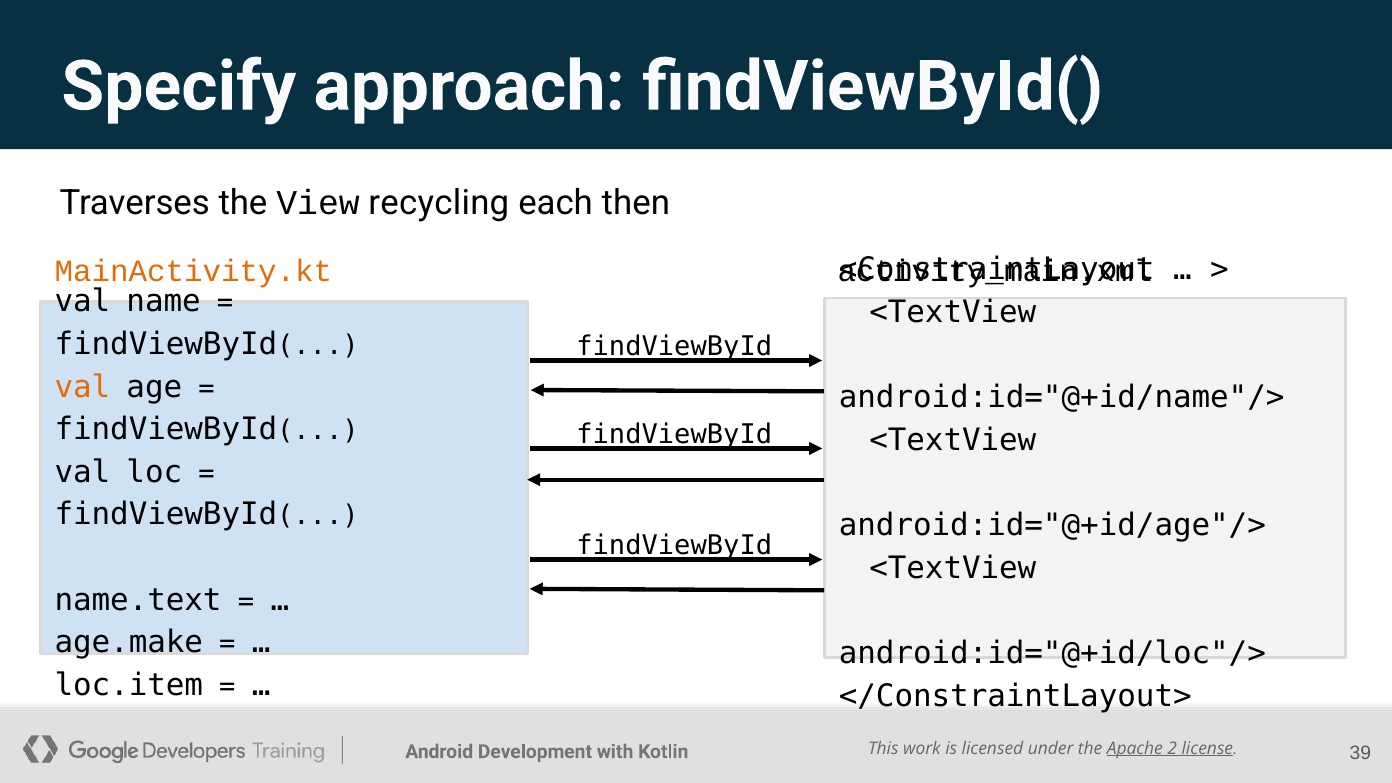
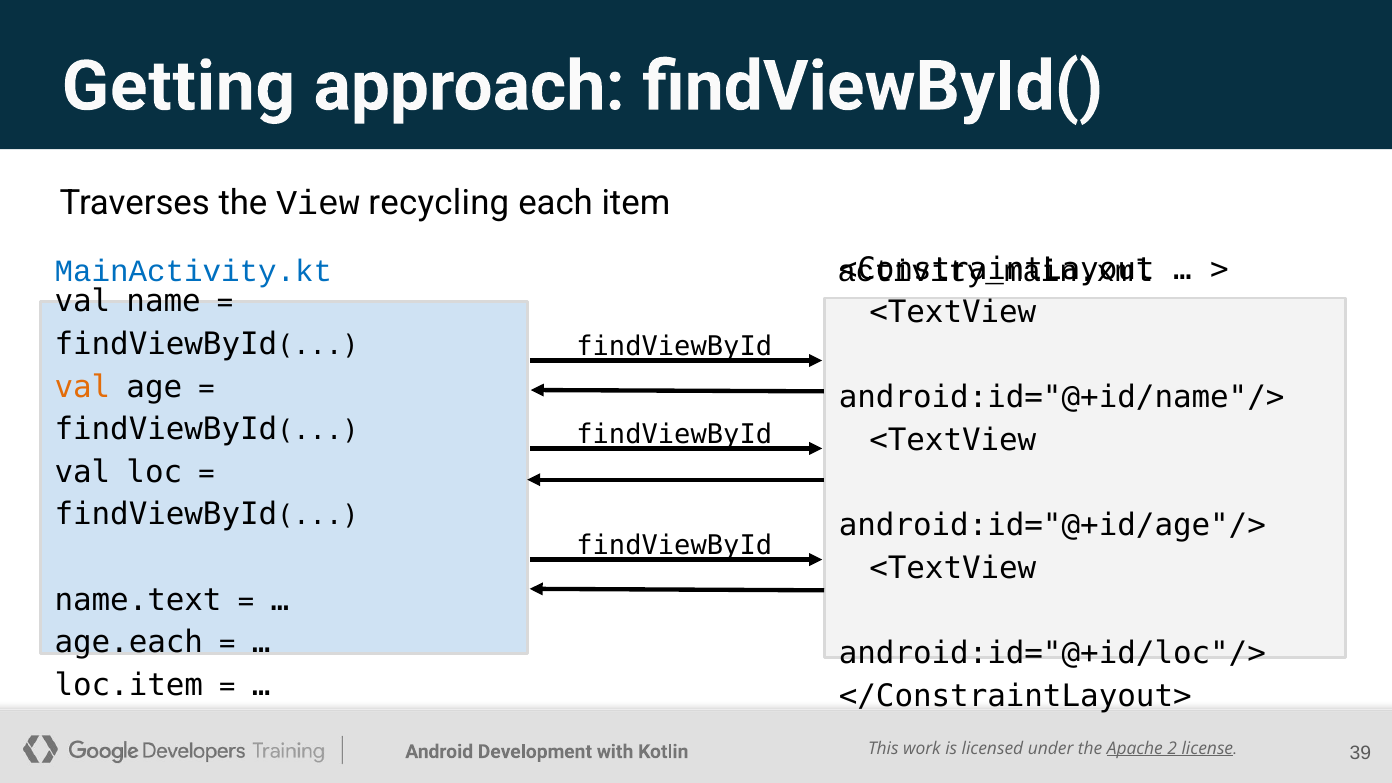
Specify: Specify -> Getting (179, 87)
then: then -> item (636, 203)
MainActivity.kt colour: orange -> blue (193, 271)
age.make: age.make -> age.each (129, 643)
